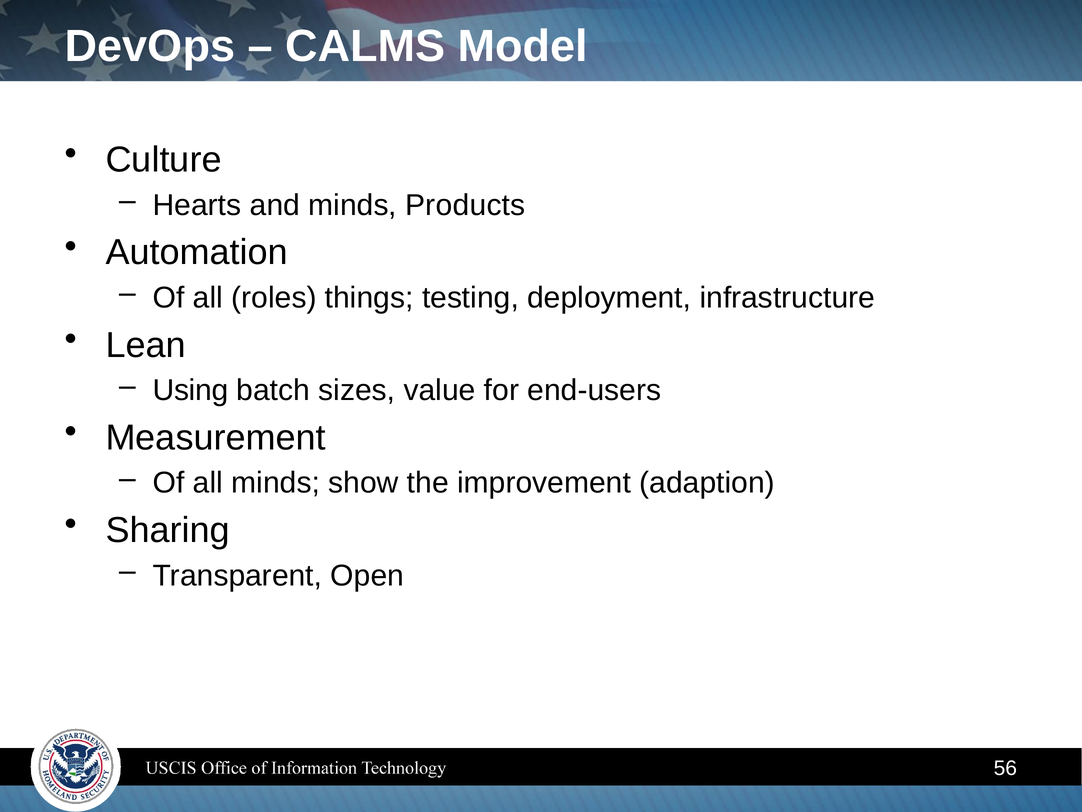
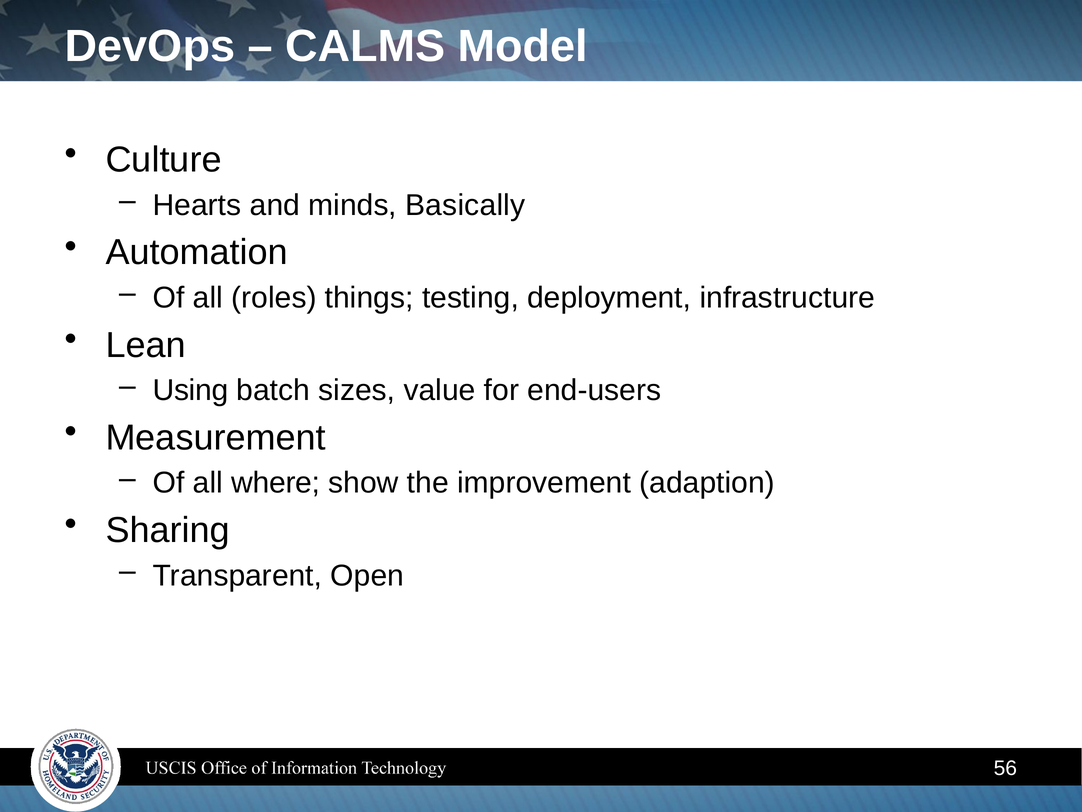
Products: Products -> Basically (465, 205)
all minds: minds -> where (276, 483)
